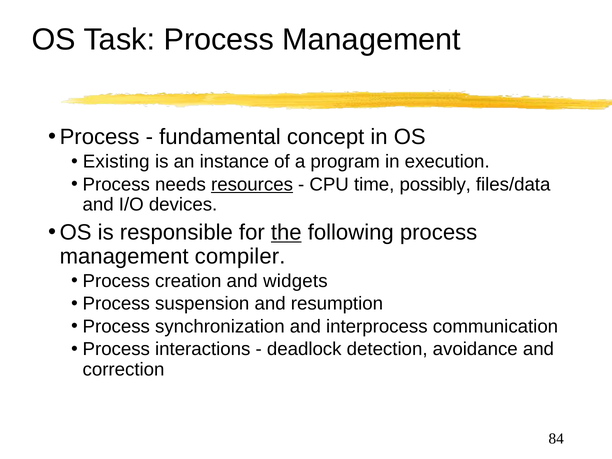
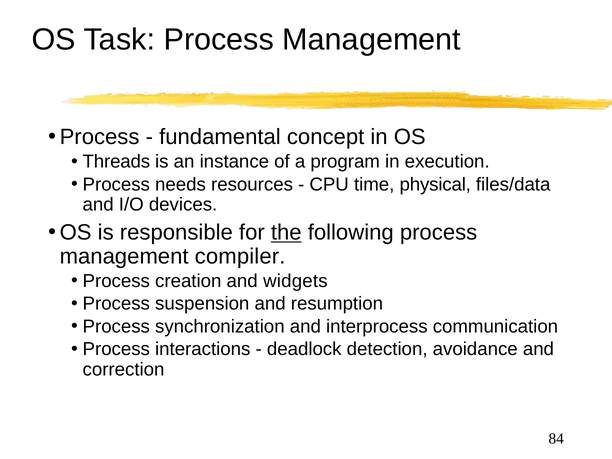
Existing: Existing -> Threads (116, 162)
resources underline: present -> none (252, 184)
possibly: possibly -> physical (435, 184)
